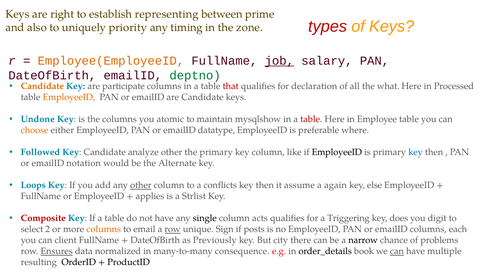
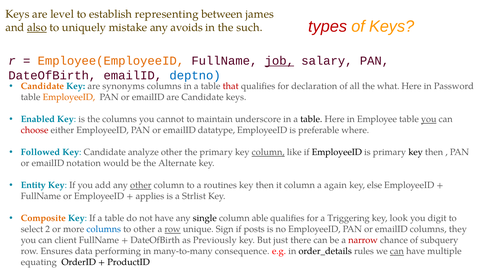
right: right -> level (62, 14)
prime: prime -> james (260, 14)
also underline: none -> present (37, 27)
priority: priority -> mistake (128, 27)
timing: timing -> avoids (187, 27)
zone: zone -> such (250, 27)
deptno colour: green -> blue (195, 75)
participate: participate -> synonyms (123, 86)
Processed: Processed -> Password (454, 86)
Undone: Undone -> Enabled (38, 119)
atomic: atomic -> cannot (170, 119)
mysqlshow: mysqlshow -> underscore (258, 119)
table colour: red -> black (311, 119)
you underline: none -> present (429, 119)
choose colour: orange -> red (35, 130)
column underline: none -> present (268, 152)
key colour: blue -> black (416, 152)
Loops: Loops -> Entity (33, 185)
conflicts: conflicts -> routines (220, 185)
it assume: assume -> column (299, 185)
Composite colour: red -> orange (43, 218)
acts: acts -> able (260, 218)
does: does -> look (399, 218)
columns colour: orange -> blue (104, 229)
to email: email -> other (144, 229)
each: each -> they (458, 229)
city: city -> just (281, 240)
narrow colour: black -> red (363, 240)
problems: problems -> subquery (439, 240)
Ensures underline: present -> none (57, 251)
normalized: normalized -> performing (118, 251)
book: book -> rules (364, 251)
resulting: resulting -> equating (39, 262)
